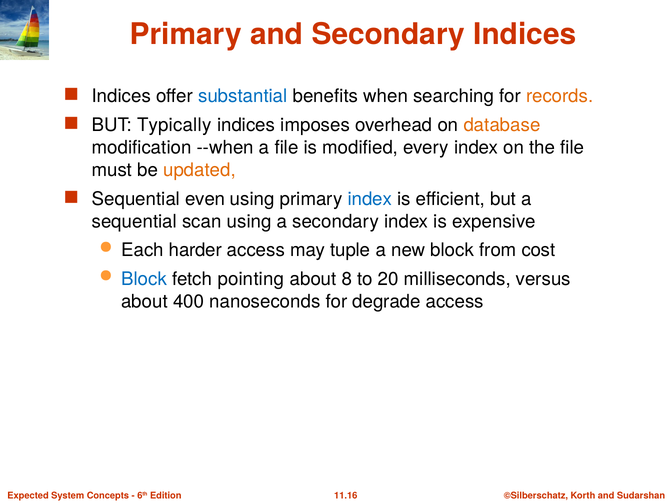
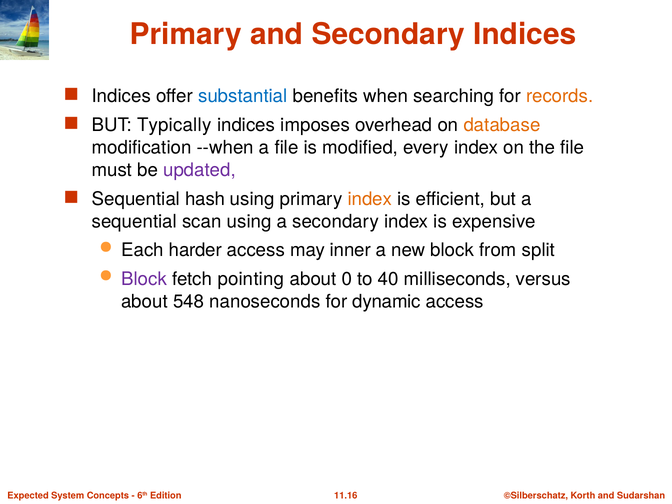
updated colour: orange -> purple (200, 170)
even: even -> hash (205, 199)
index colour: blue -> orange (370, 199)
tuple: tuple -> inner (350, 250)
cost: cost -> split (538, 250)
Block colour: blue -> purple (144, 279)
8: 8 -> 0 (347, 279)
20: 20 -> 40 (388, 279)
400: 400 -> 548 (189, 302)
degrade: degrade -> dynamic (387, 302)
